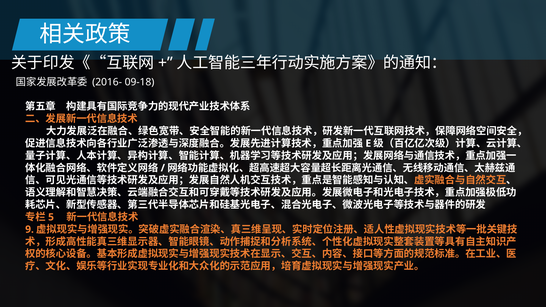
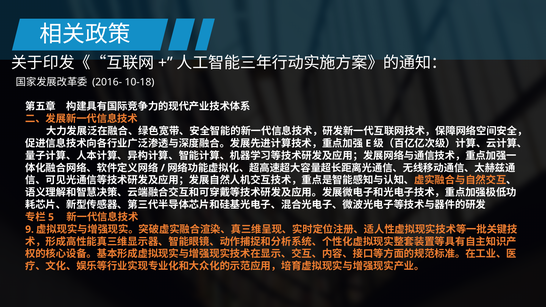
09-18: 09-18 -> 10-18 (140, 82)
